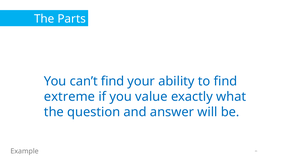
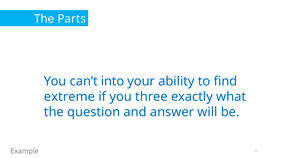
can’t find: find -> into (113, 81)
value: value -> three (151, 97)
